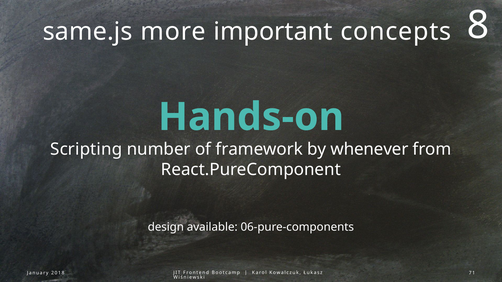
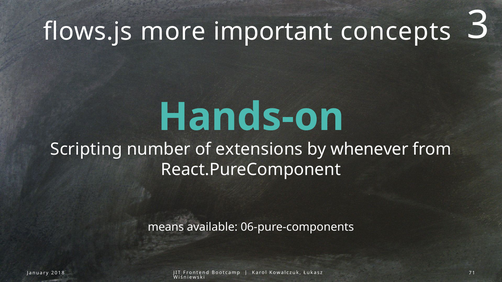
same.js: same.js -> flows.js (88, 32)
8: 8 -> 3 (478, 25)
framework: framework -> extensions (259, 149)
design: design -> means (166, 227)
